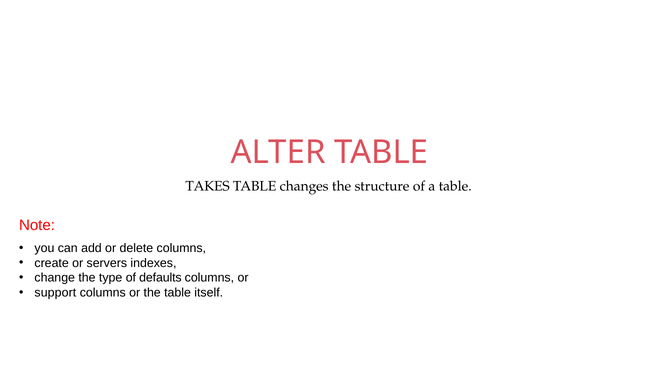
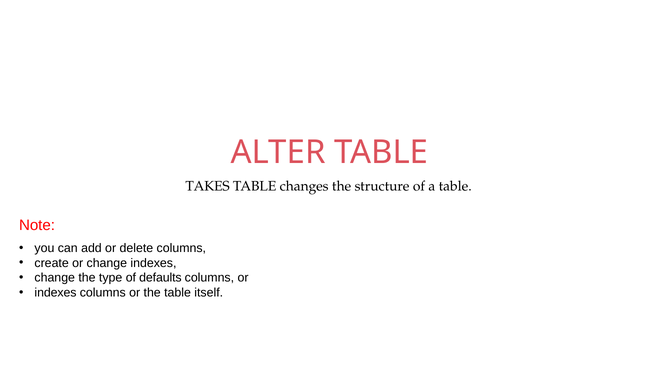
or servers: servers -> change (107, 263)
support: support -> indexes (55, 292)
